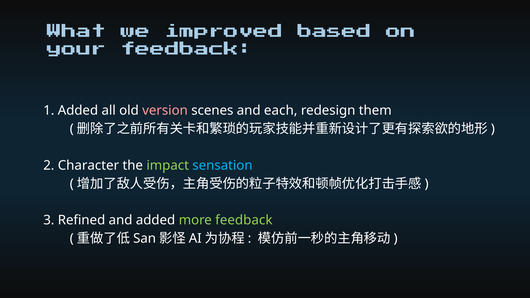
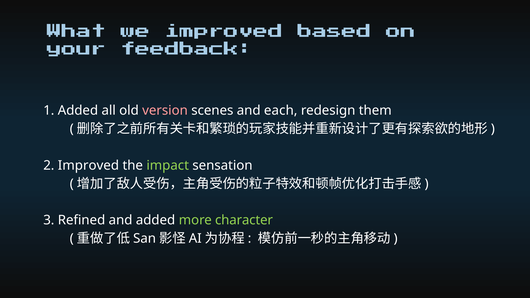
2 Character: Character -> Improved (88, 165)
sensation colour: light blue -> white (222, 165)
more feedback: feedback -> character (244, 220)
